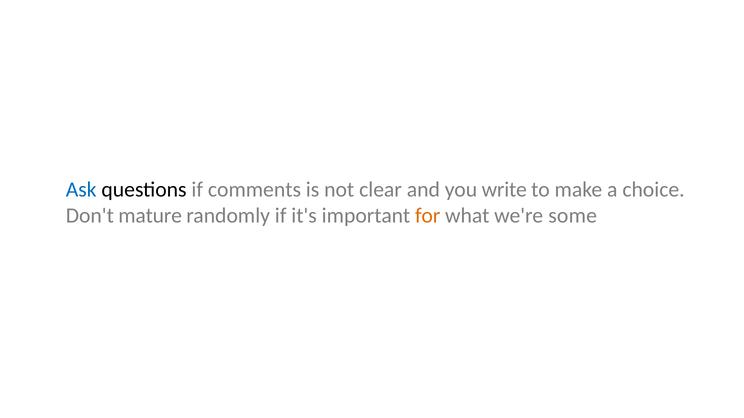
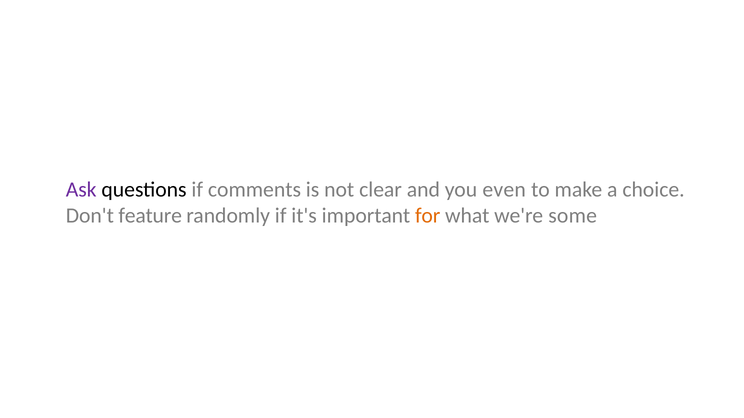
Ask colour: blue -> purple (81, 190)
write: write -> even (504, 190)
mature: mature -> feature (150, 216)
